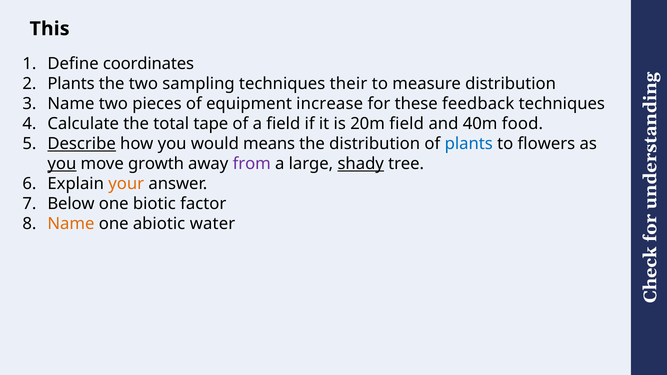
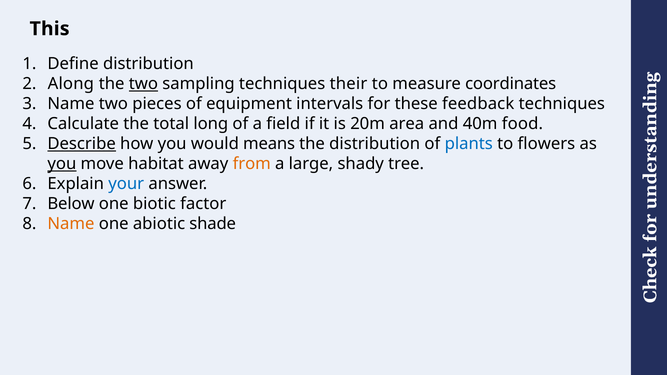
Define coordinates: coordinates -> distribution (148, 64)
Plants: Plants -> Along (71, 84)
two underline: none -> present (143, 84)
measure distribution: distribution -> coordinates (511, 84)
increase: increase -> intervals (330, 104)
tape: tape -> long (211, 124)
20m field: field -> area (407, 124)
growth: growth -> habitat (156, 164)
from colour: purple -> orange (252, 164)
shady underline: present -> none (361, 164)
your colour: orange -> blue (126, 184)
water: water -> shade (213, 224)
